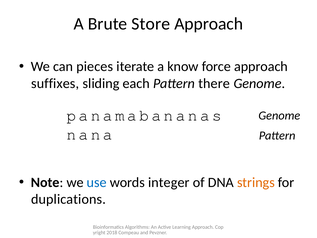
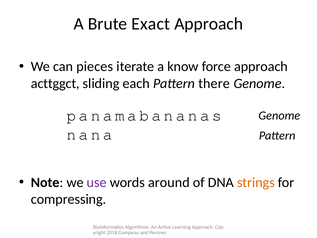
Store: Store -> Exact (151, 24)
suffixes: suffixes -> acttggct (55, 83)
use colour: blue -> purple (97, 182)
integer: integer -> around (169, 182)
duplications: duplications -> compressing (69, 199)
